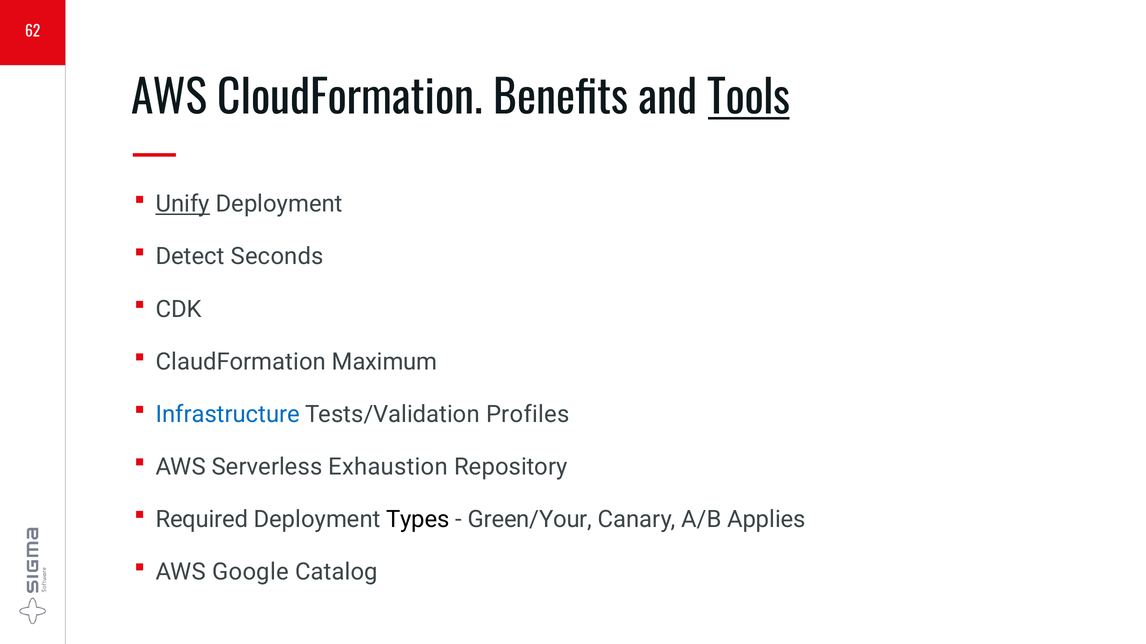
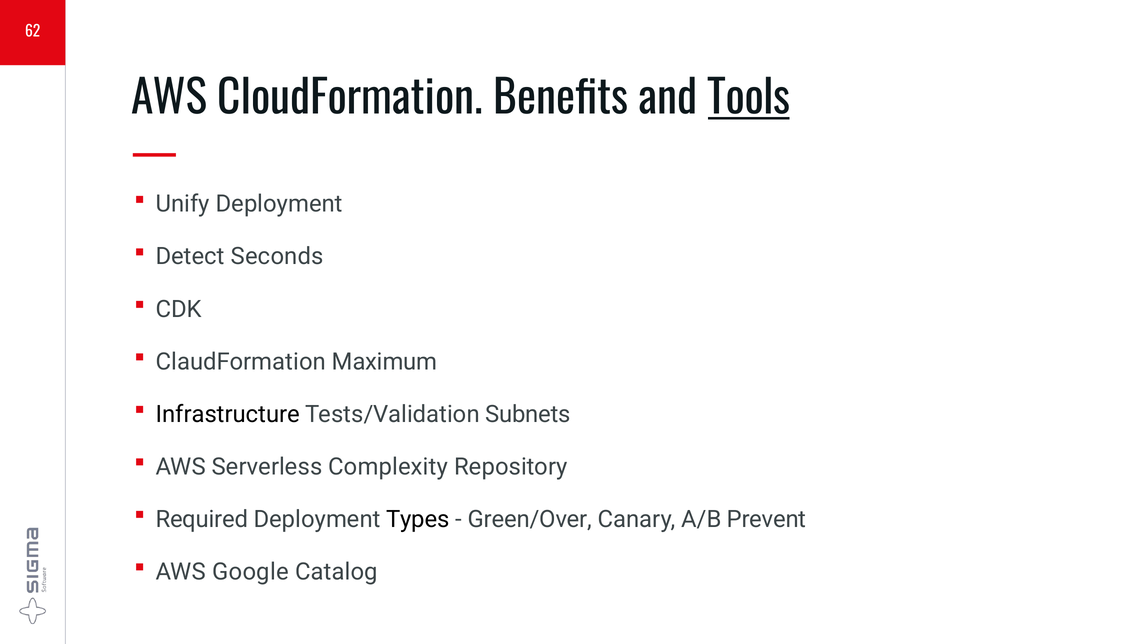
Unify underline: present -> none (183, 204)
Infrastructure colour: blue -> black (228, 415)
Profiles: Profiles -> Subnets (528, 415)
Exhaustion: Exhaustion -> Complexity (388, 467)
Green/Your: Green/Your -> Green/Over (530, 520)
Applies: Applies -> Prevent (767, 520)
